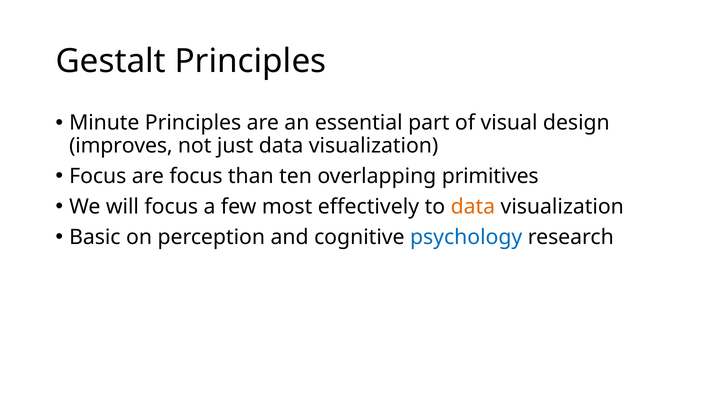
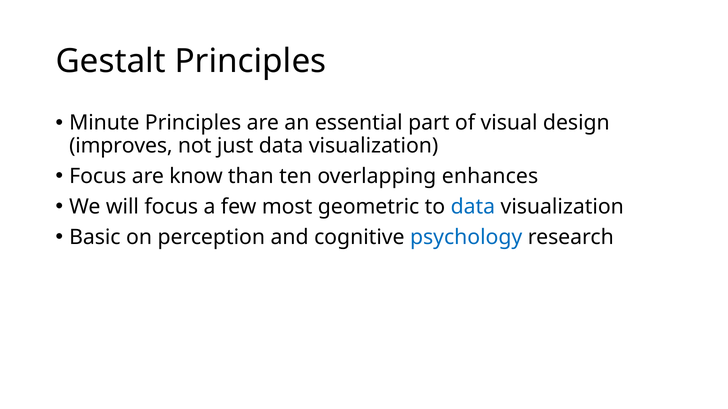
are focus: focus -> know (196, 176)
primitives: primitives -> enhances (490, 176)
effectively: effectively -> geometric (369, 207)
data colour: orange -> blue (473, 207)
